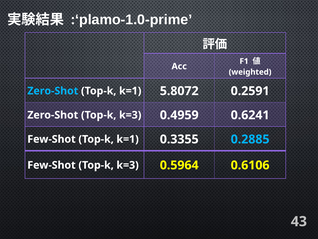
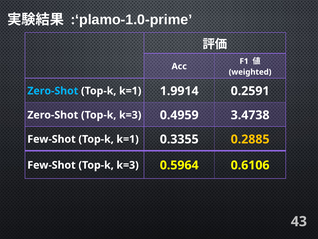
5.8072: 5.8072 -> 1.9914 (179, 91)
0.6241: 0.6241 -> 3.4738 (250, 115)
0.2885 colour: light blue -> yellow (250, 139)
